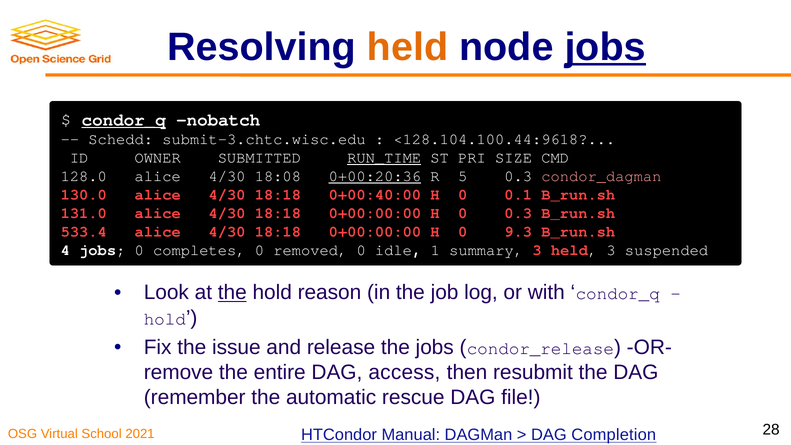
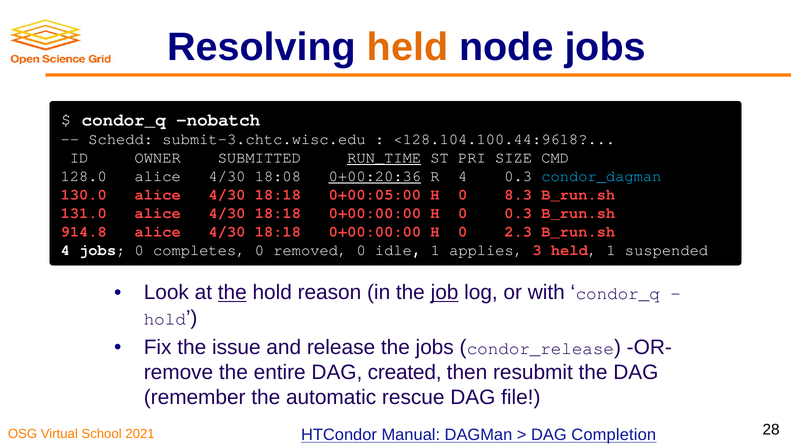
jobs underline: present -> none (605, 47)
condor_q underline: present -> none (124, 120)
R 5: 5 -> 4 (463, 176)
condor_dagman colour: pink -> light blue (601, 176)
0+00:40:00: 0+00:40:00 -> 0+00:05:00 (375, 195)
0.1: 0.1 -> 8.3 (518, 195)
533.4: 533.4 -> 914.8 (84, 232)
9.3: 9.3 -> 2.3 (518, 232)
summary: summary -> applies (486, 250)
held 3: 3 -> 1 (611, 250)
job underline: none -> present (445, 293)
access: access -> created (405, 372)
